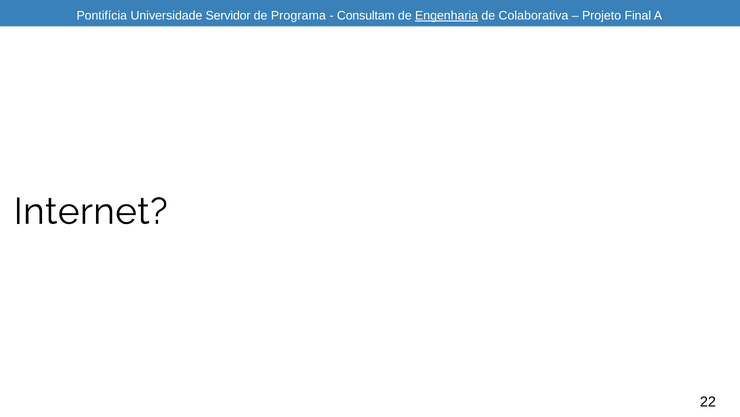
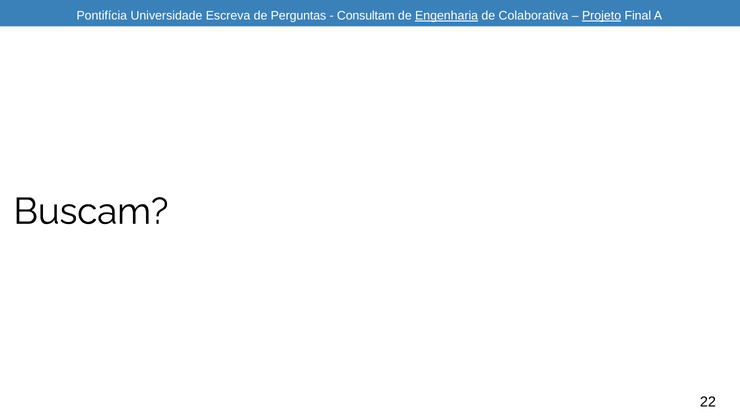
Servidor: Servidor -> Escreva (228, 16)
Programa: Programa -> Perguntas (298, 16)
Projeto underline: none -> present (602, 16)
Internet: Internet -> Buscam (91, 211)
